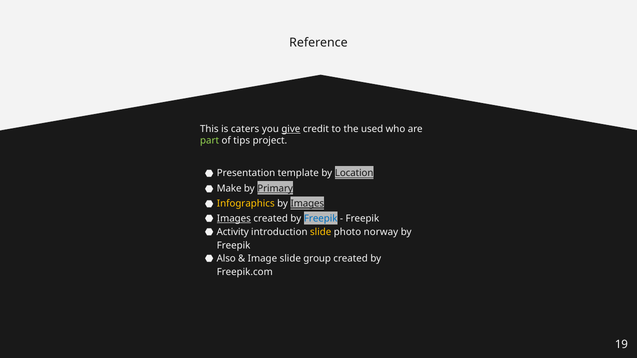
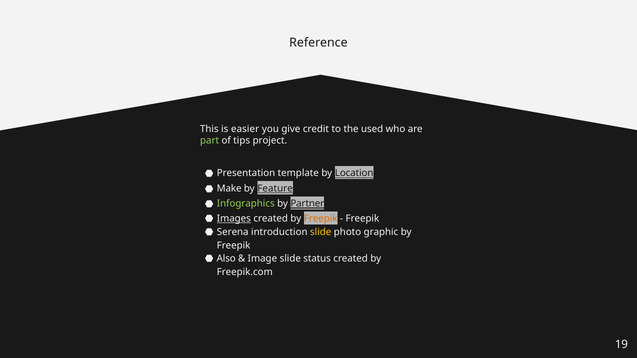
caters: caters -> easier (245, 129)
give underline: present -> none (291, 129)
Primary: Primary -> Feature (275, 188)
Infographics colour: yellow -> light green (246, 204)
by Images: Images -> Partner (307, 204)
Freepik colour: blue -> orange (321, 219)
Activity: Activity -> Serena (233, 232)
norway: norway -> graphic (381, 232)
group: group -> status (317, 259)
